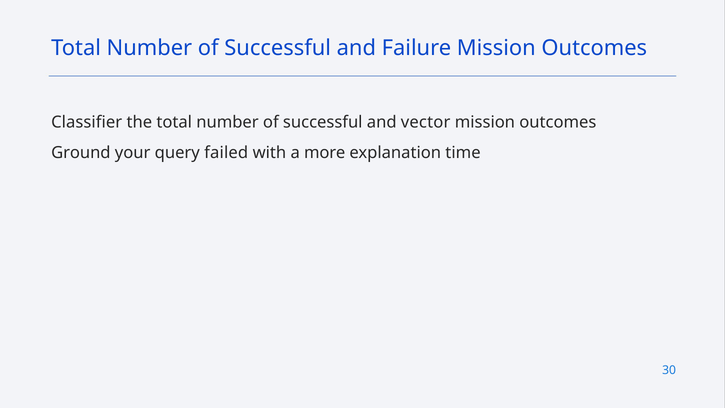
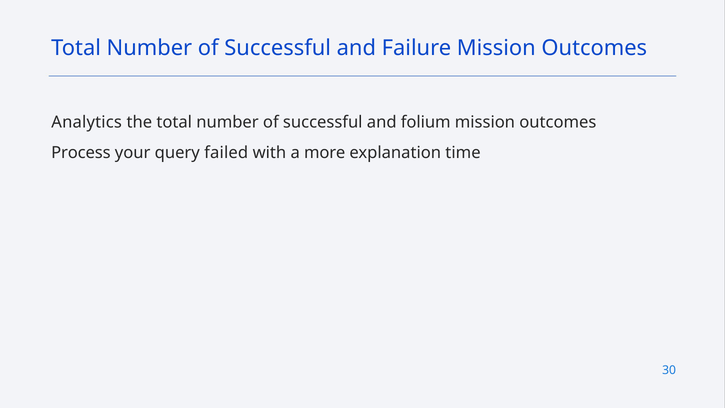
Classifier: Classifier -> Analytics (87, 122)
vector: vector -> folium (426, 122)
Ground: Ground -> Process (81, 153)
